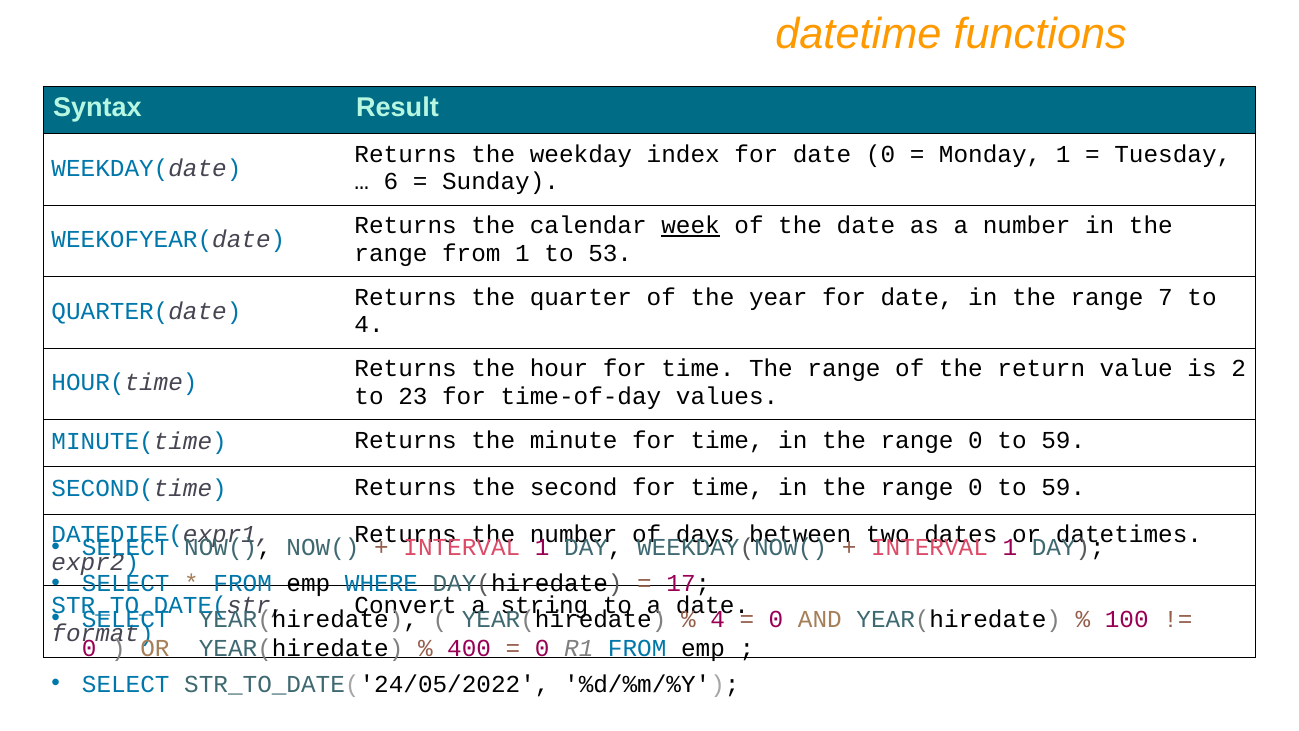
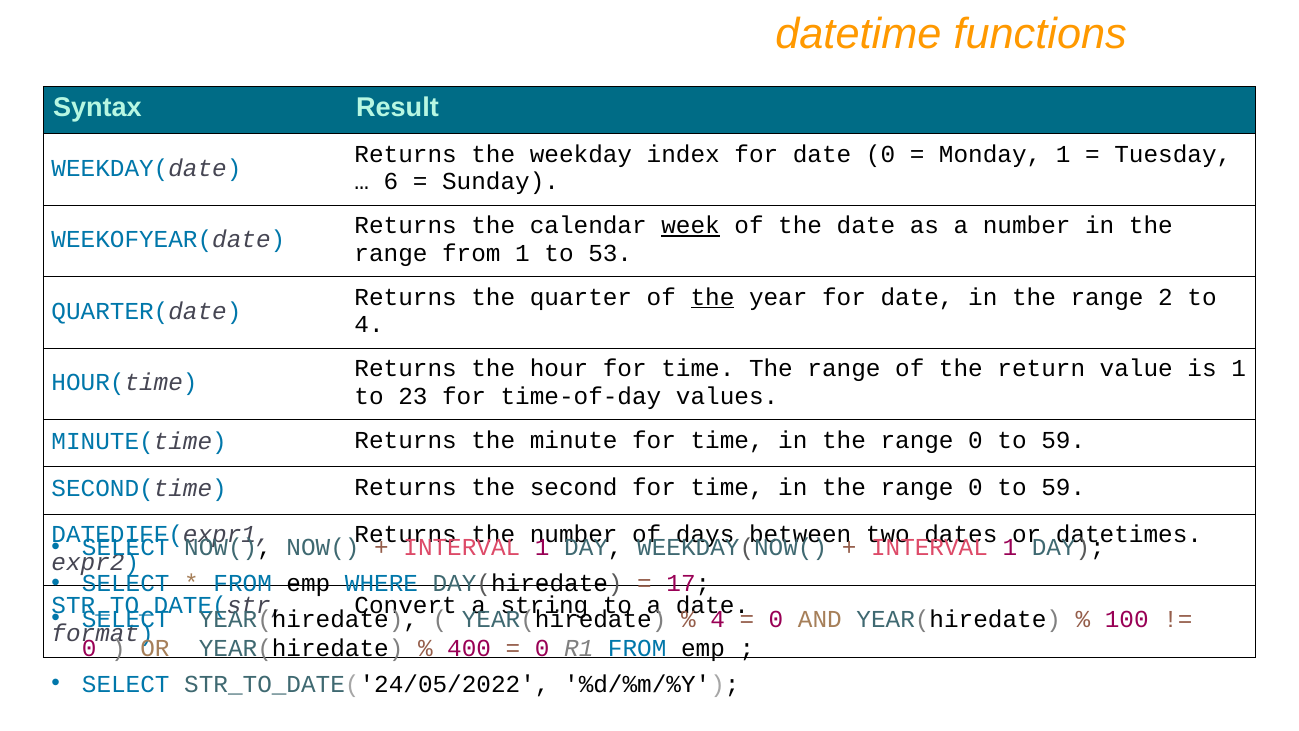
the underline: none -> present (712, 297)
7: 7 -> 2 (1166, 297)
is 2: 2 -> 1 (1239, 369)
